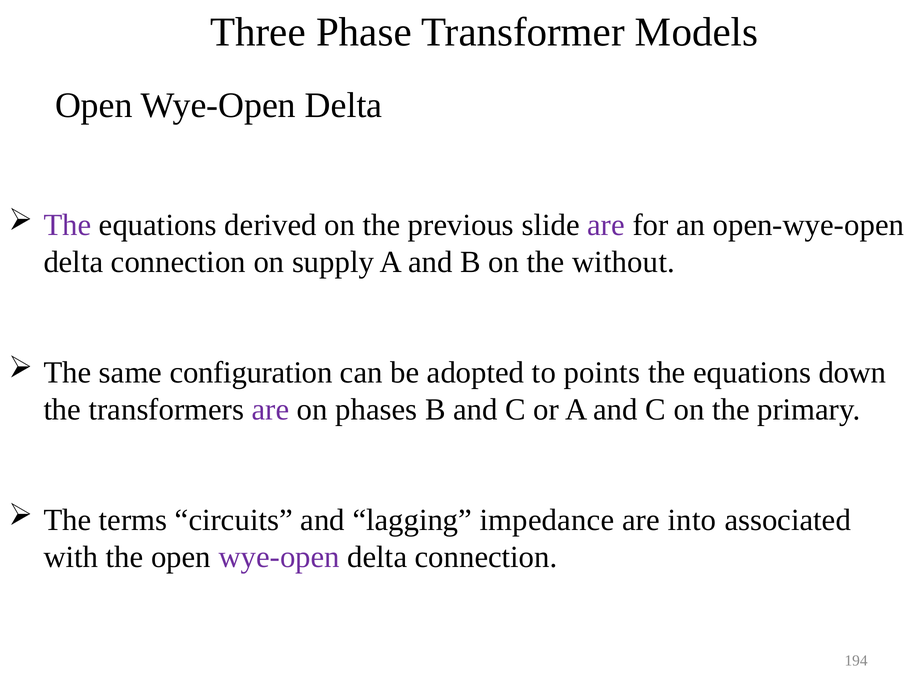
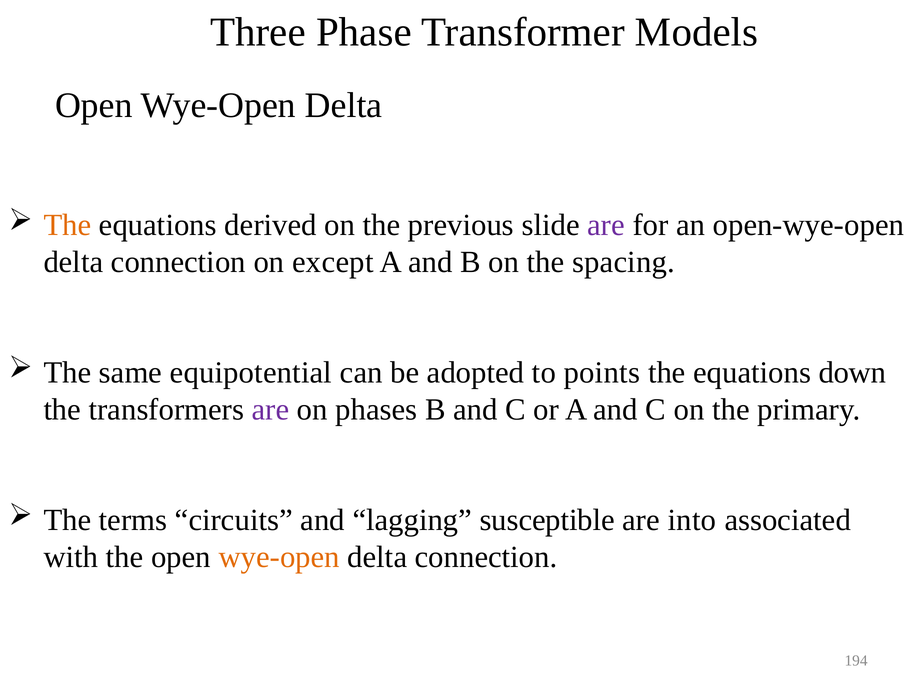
The colour: purple -> orange (67, 225)
supply: supply -> except (333, 262)
without: without -> spacing (624, 262)
configuration: configuration -> equipotential (251, 373)
impedance: impedance -> susceptible (547, 521)
wye-open colour: purple -> orange (279, 557)
